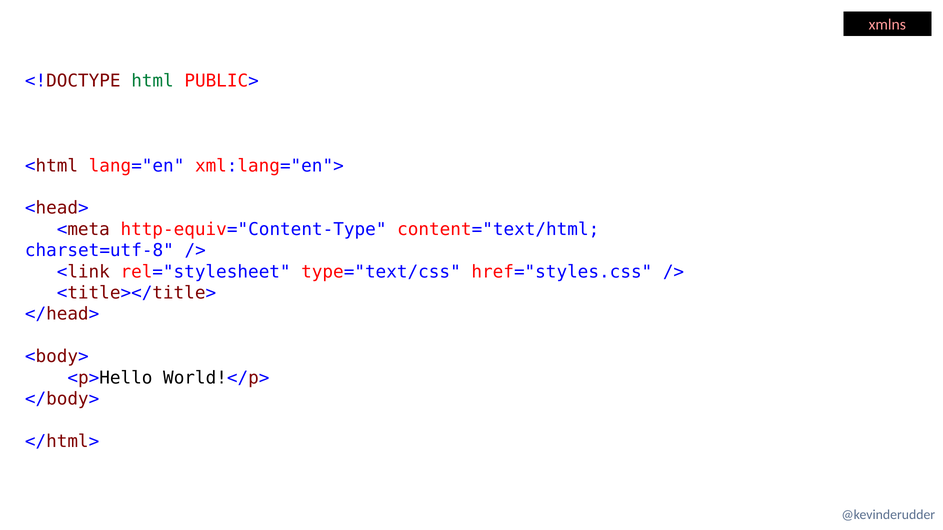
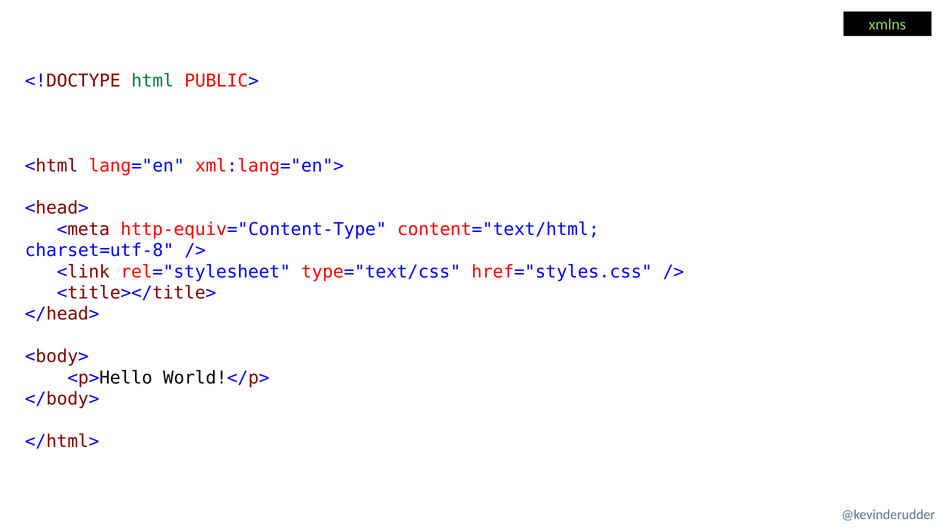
xmlns colour: pink -> light green (887, 25)
